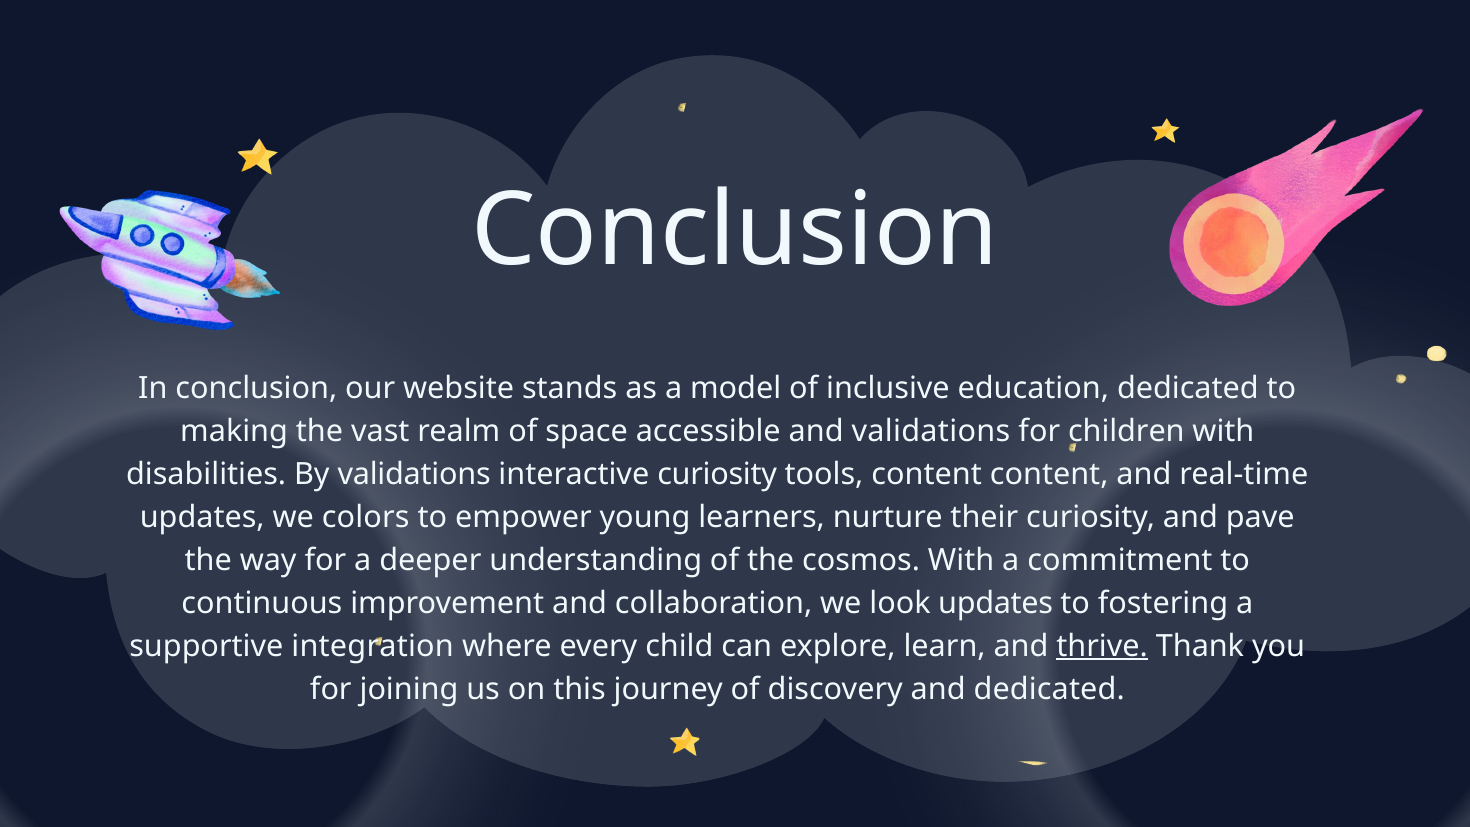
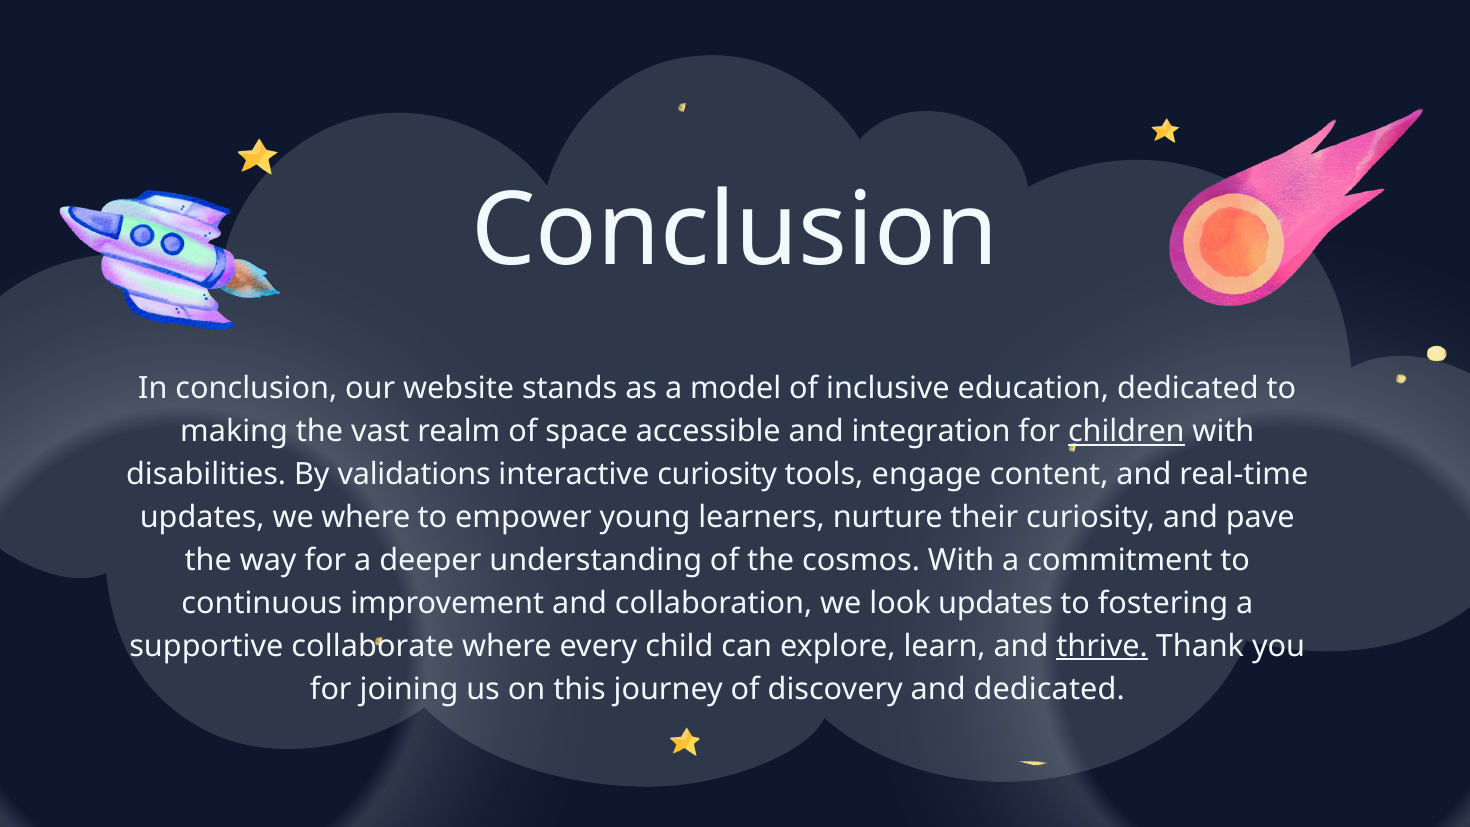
and validations: validations -> integration (931, 432)
children underline: none -> present (1126, 432)
tools content: content -> engage (927, 474)
we colors: colors -> where (366, 517)
integration: integration -> collaborate (373, 646)
